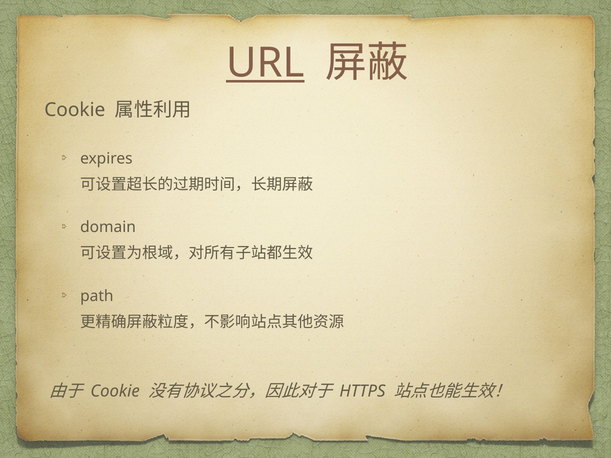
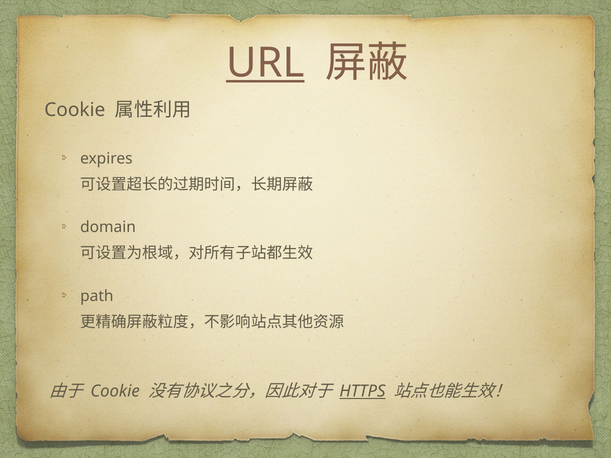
HTTPS underline: none -> present (362, 391)
